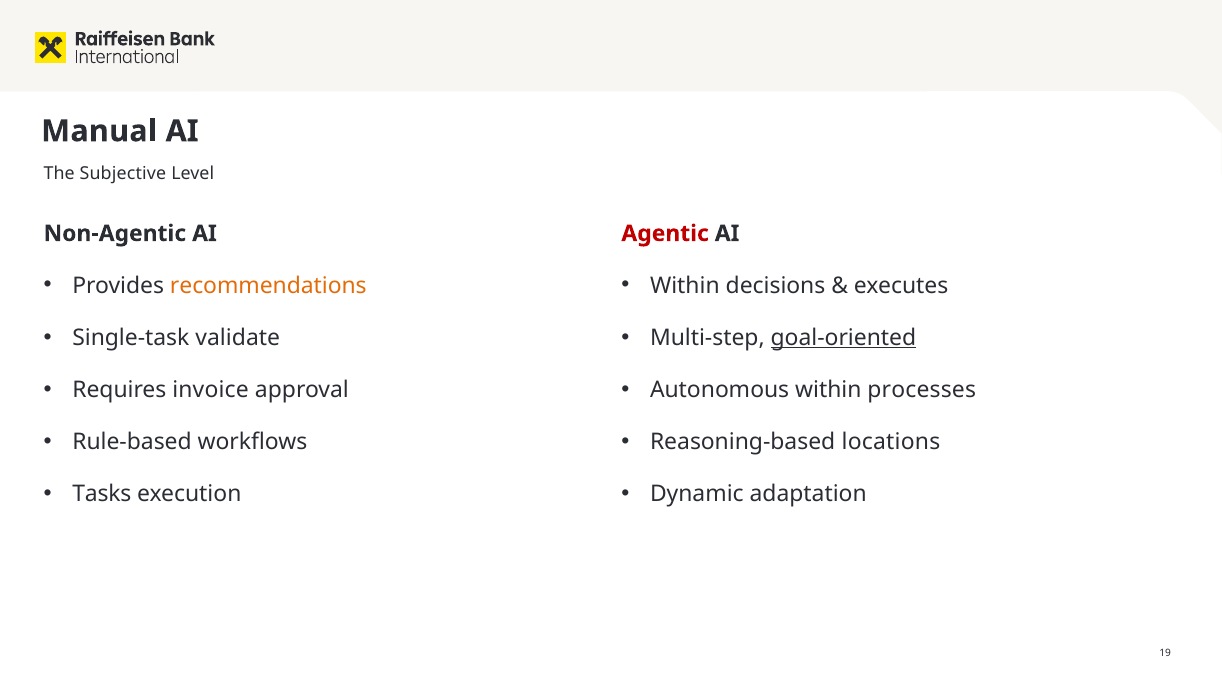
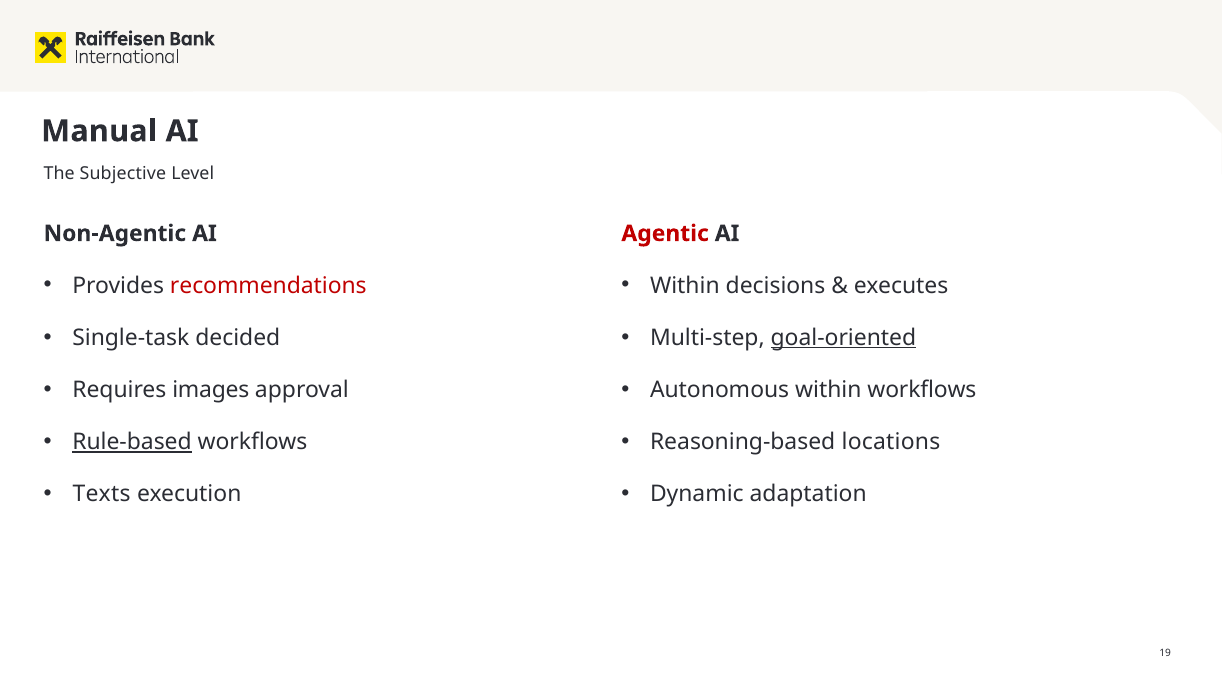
recommendations colour: orange -> red (268, 286)
validate: validate -> decided (238, 338)
invoice: invoice -> images (211, 390)
within processes: processes -> workflows (922, 390)
Rule-based underline: none -> present (132, 442)
Tasks: Tasks -> Texts (102, 494)
